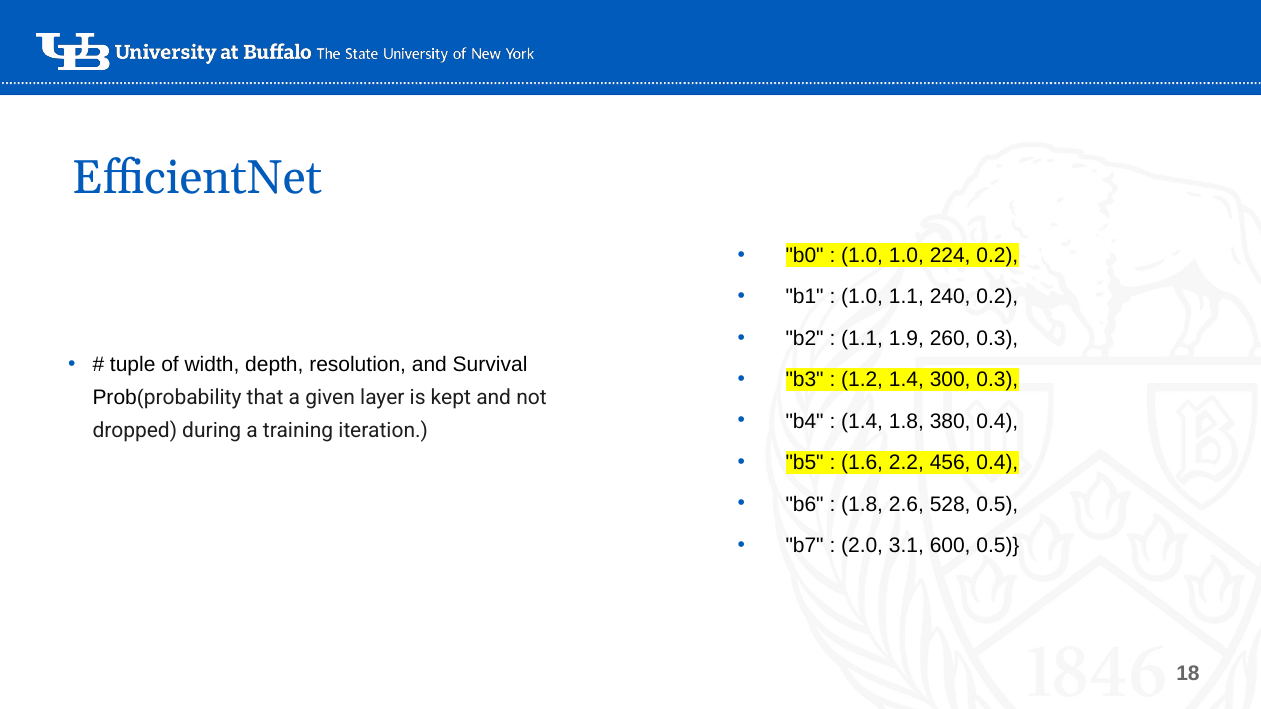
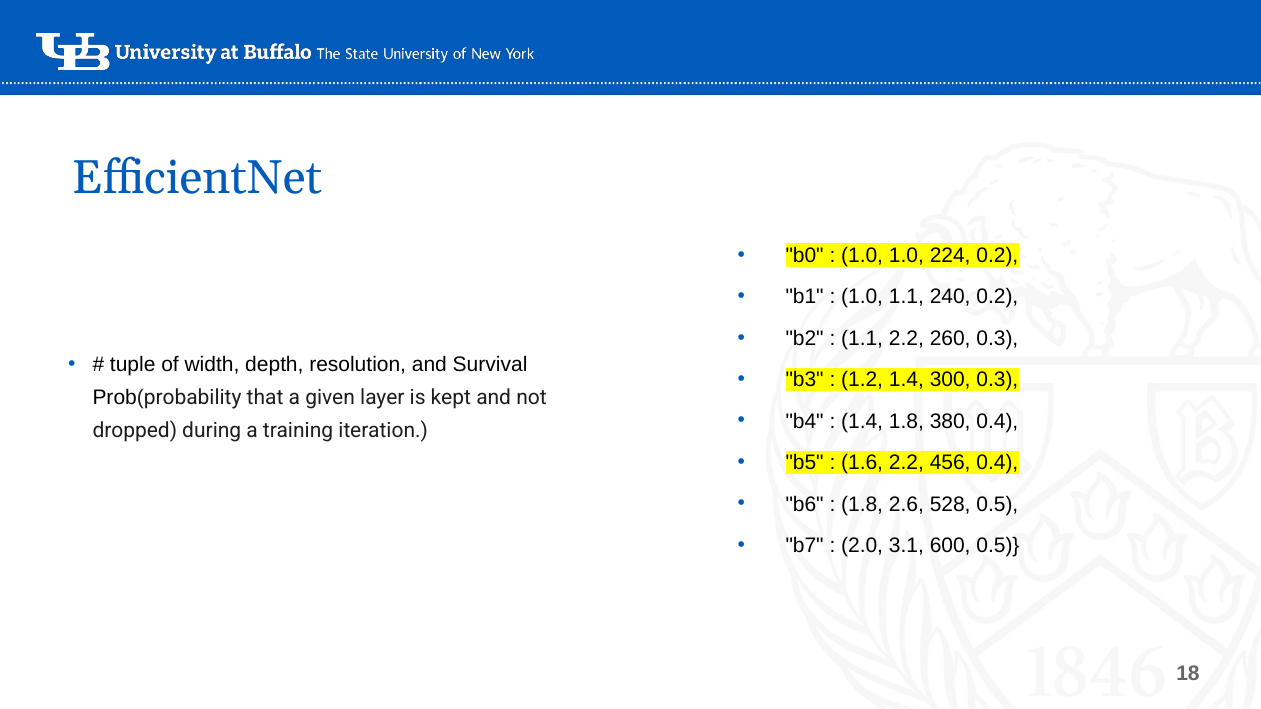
1.1 1.9: 1.9 -> 2.2 (906, 338)
